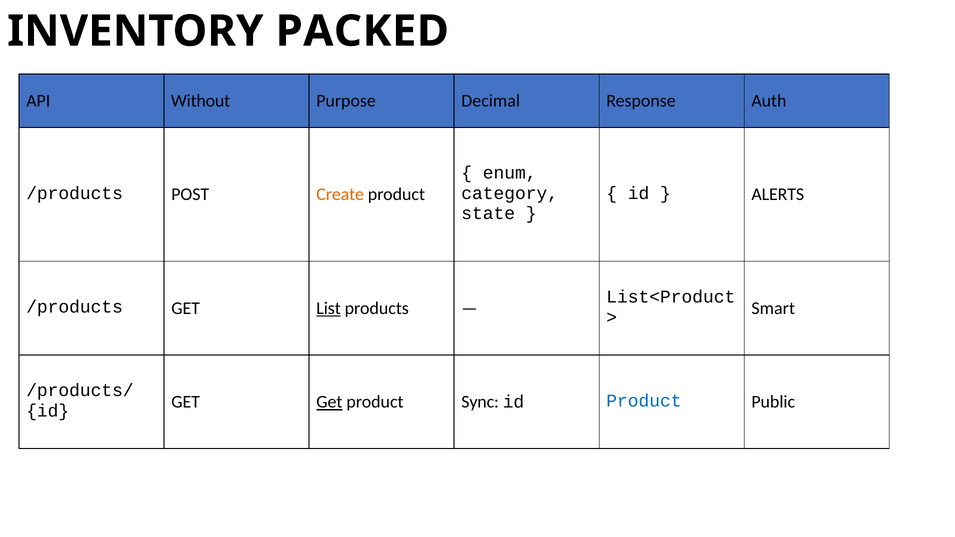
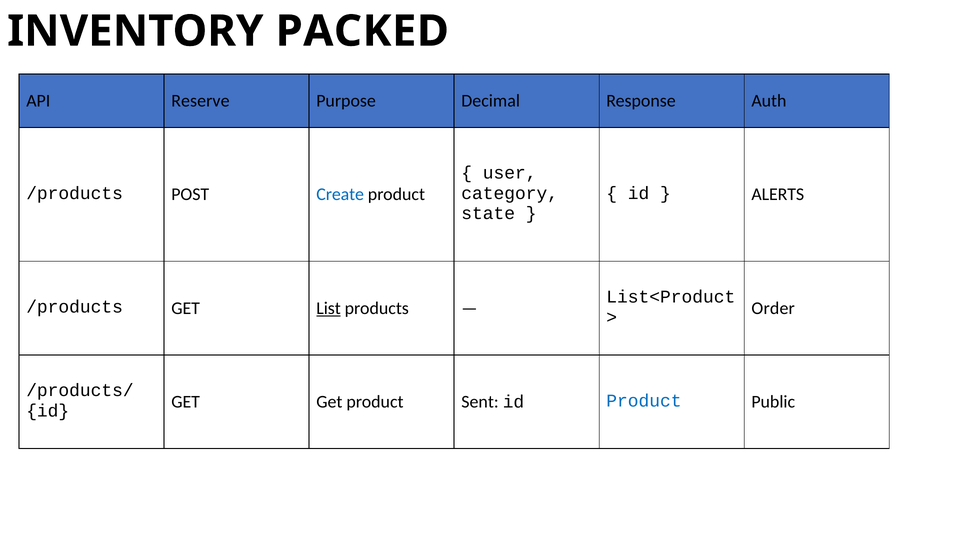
Without: Without -> Reserve (200, 101)
enum: enum -> user (510, 173)
Create colour: orange -> blue (340, 195)
Smart: Smart -> Order (773, 308)
Get underline: present -> none (329, 402)
Sync: Sync -> Sent (480, 402)
